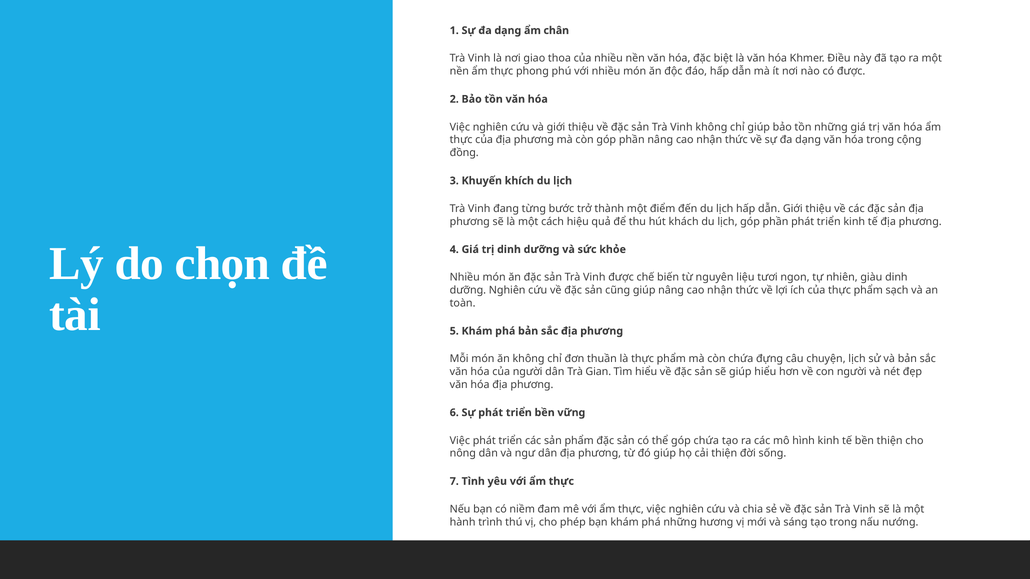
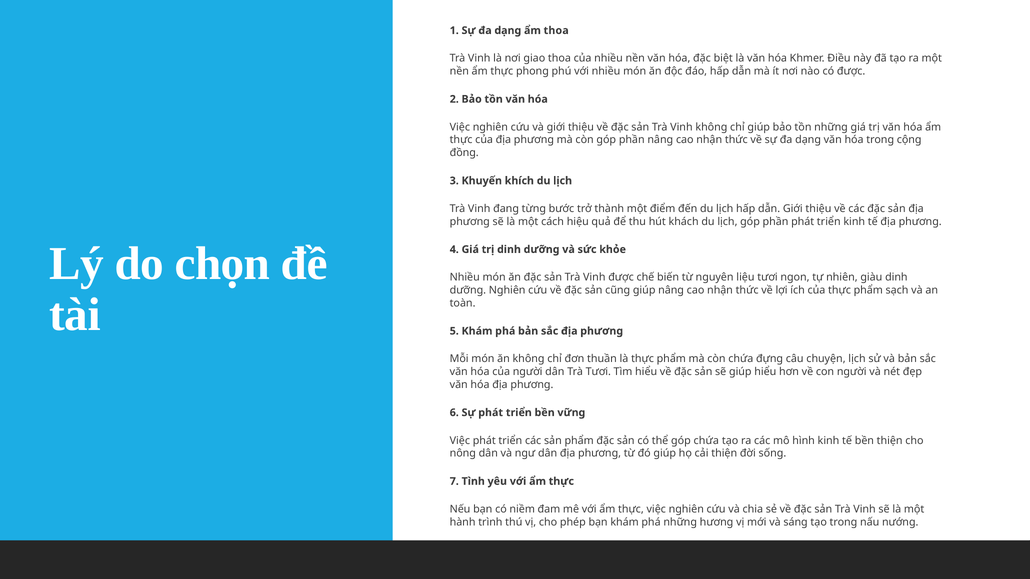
ẩm chân: chân -> thoa (556, 30)
Trà Gian: Gian -> Tươi (598, 372)
